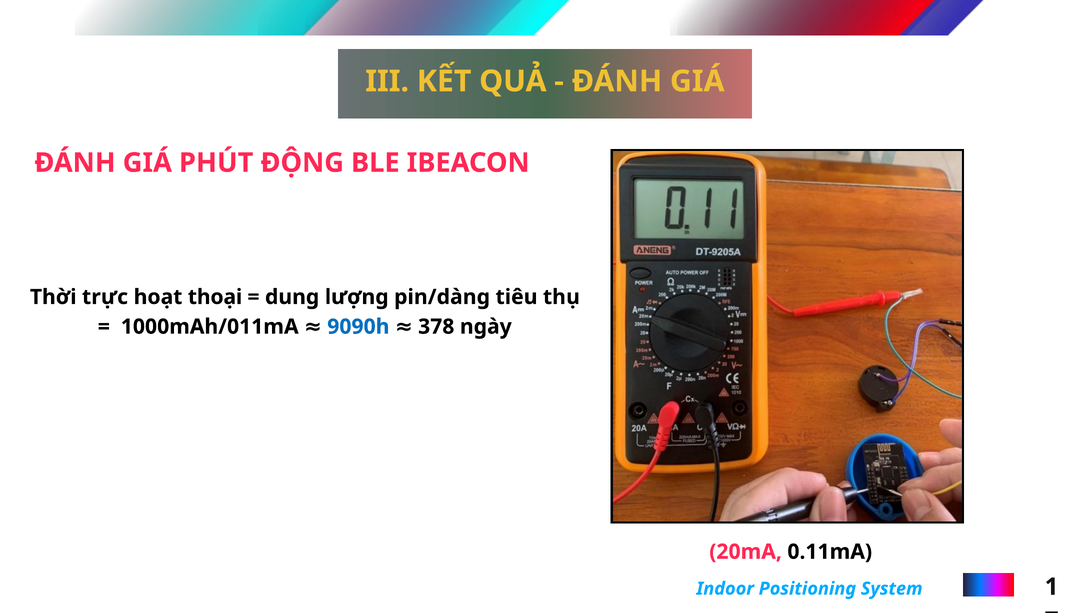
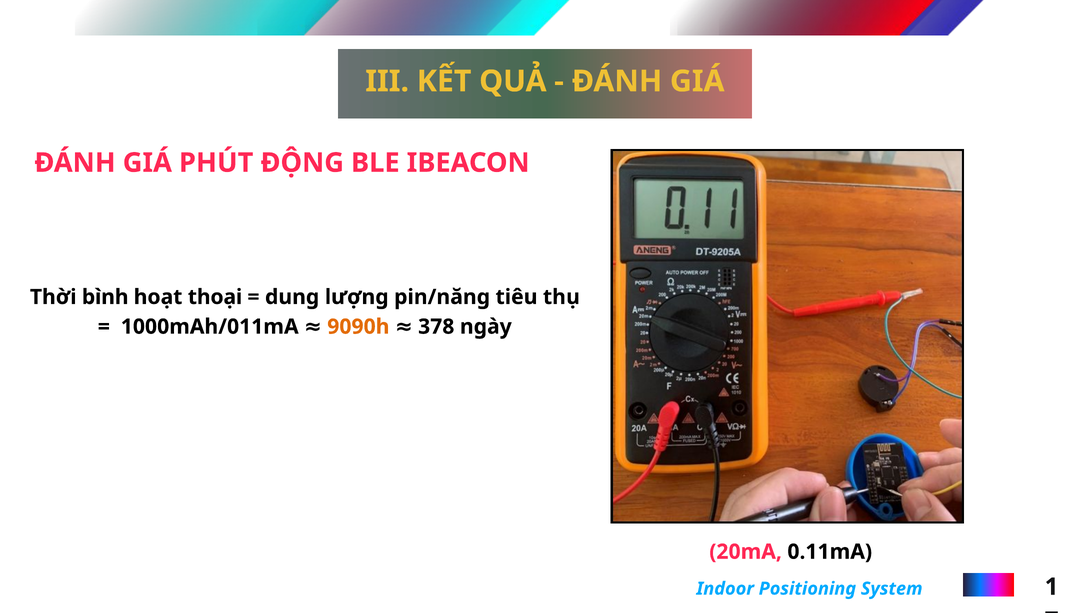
trực: trực -> bình (105, 297)
pin/dàng: pin/dàng -> pin/năng (442, 297)
9090h colour: blue -> orange (358, 327)
